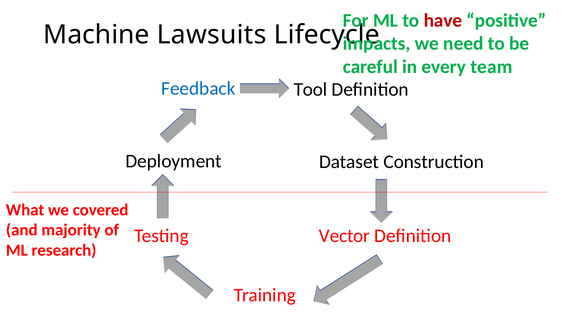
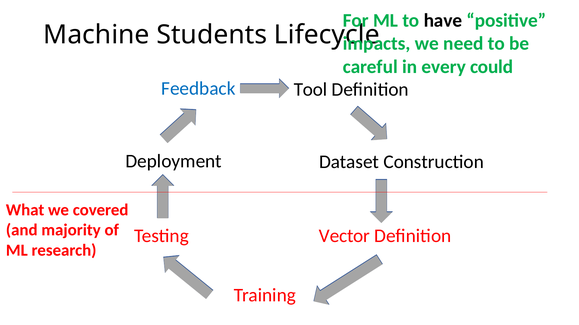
have colour: red -> black (443, 20)
Lawsuits: Lawsuits -> Students (212, 35)
team: team -> could (492, 67)
